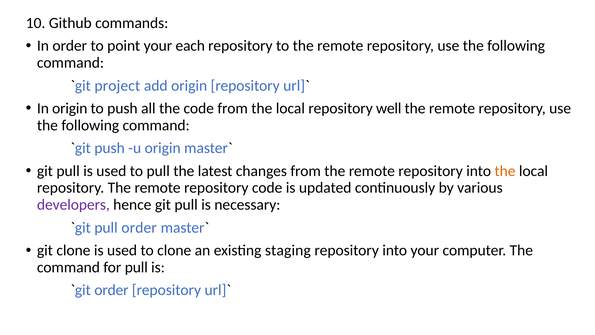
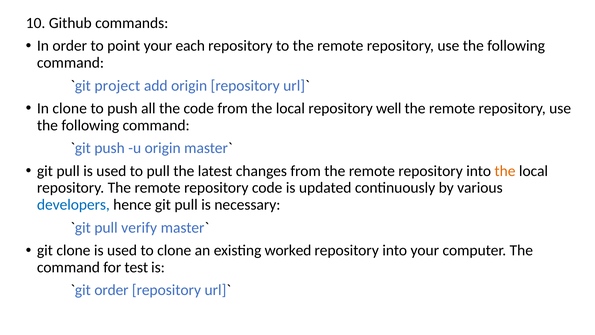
In origin: origin -> clone (70, 108)
developers colour: purple -> blue (73, 204)
pull order: order -> verify (139, 227)
staging: staging -> worked (288, 250)
for pull: pull -> test (136, 267)
